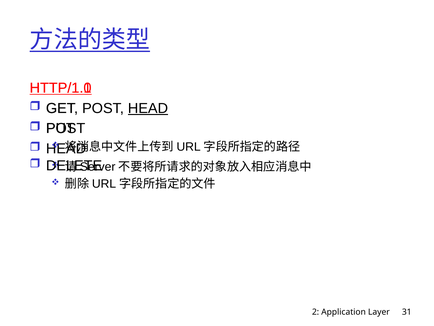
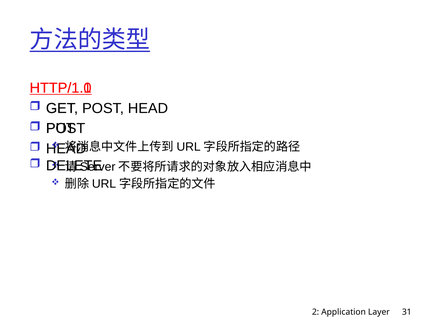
HEAD underline: present -> none (148, 108)
